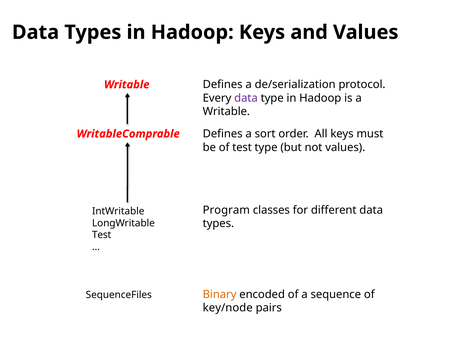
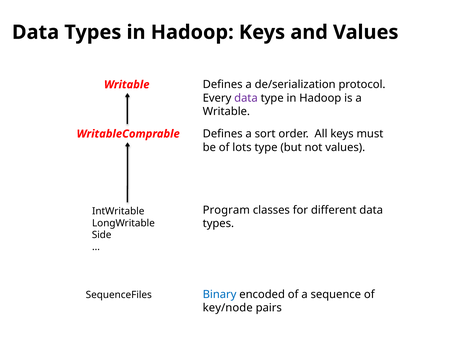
of test: test -> lots (242, 147)
Test: Test -> Side (102, 235)
Binary colour: orange -> blue (220, 294)
